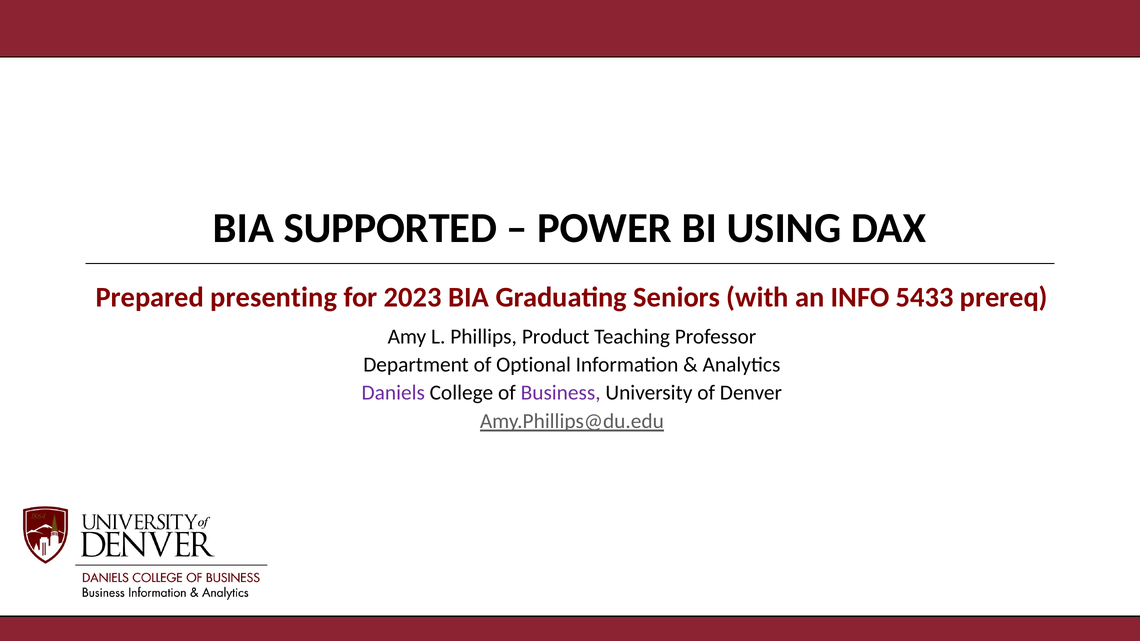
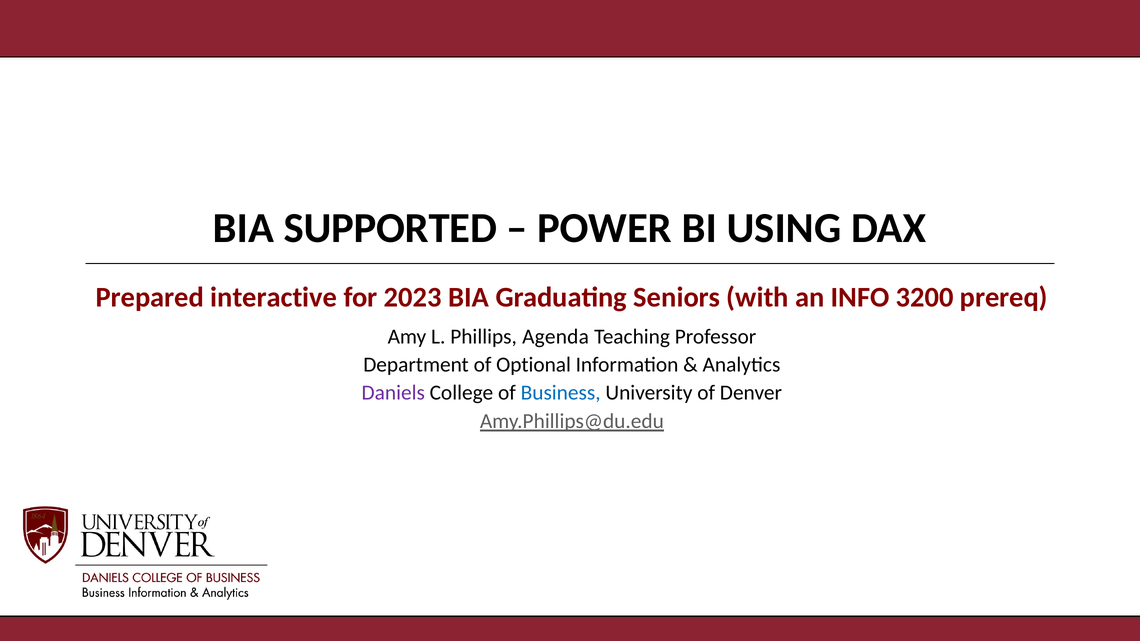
presenting: presenting -> interactive (274, 298)
5433: 5433 -> 3200 (925, 298)
Product: Product -> Agenda (556, 337)
Business colour: purple -> blue (561, 393)
